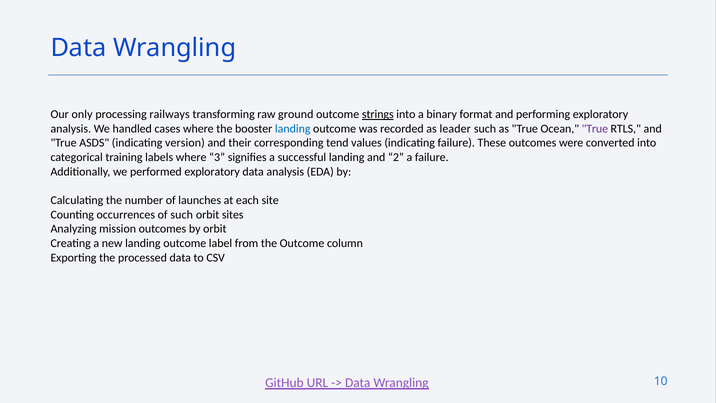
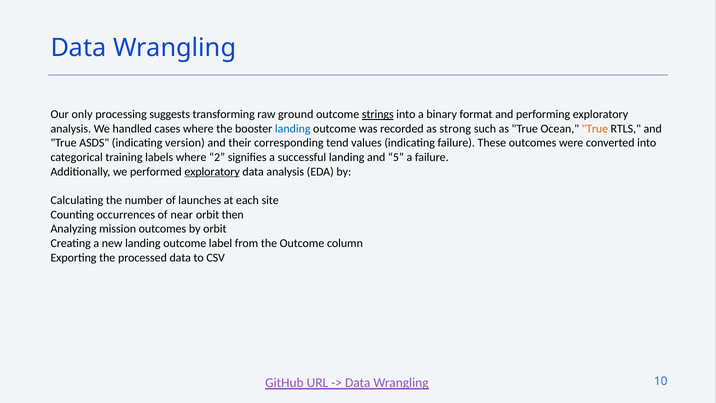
railways: railways -> suggests (170, 114)
leader: leader -> strong (455, 129)
True colour: purple -> orange (595, 129)
3: 3 -> 2 (217, 157)
2: 2 -> 5 (396, 157)
exploratory underline: none -> present (212, 172)
of such: such -> near (182, 214)
sites: sites -> then (233, 214)
